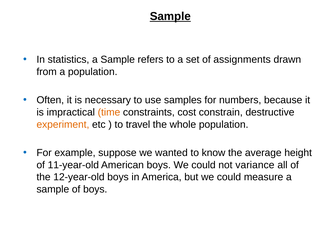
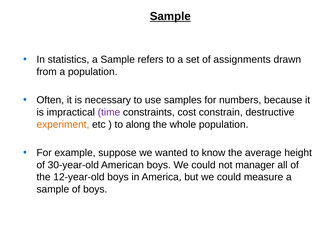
time colour: orange -> purple (109, 112)
travel: travel -> along (138, 124)
11-year-old: 11-year-old -> 30-year-old (73, 165)
variance: variance -> manager (255, 165)
